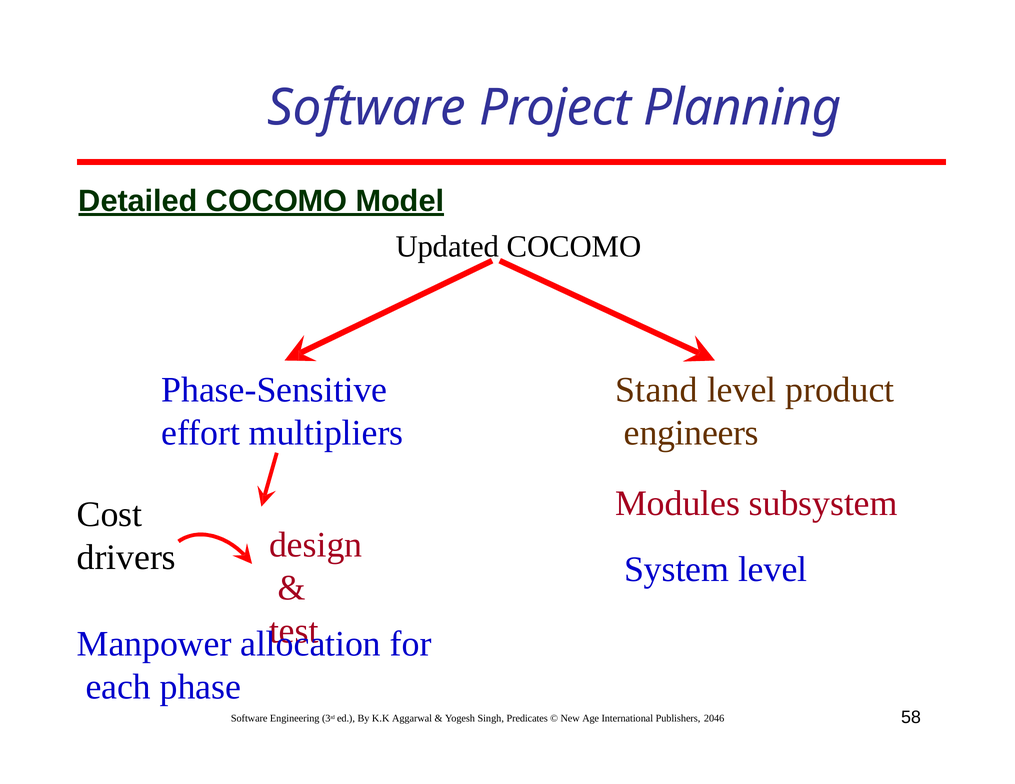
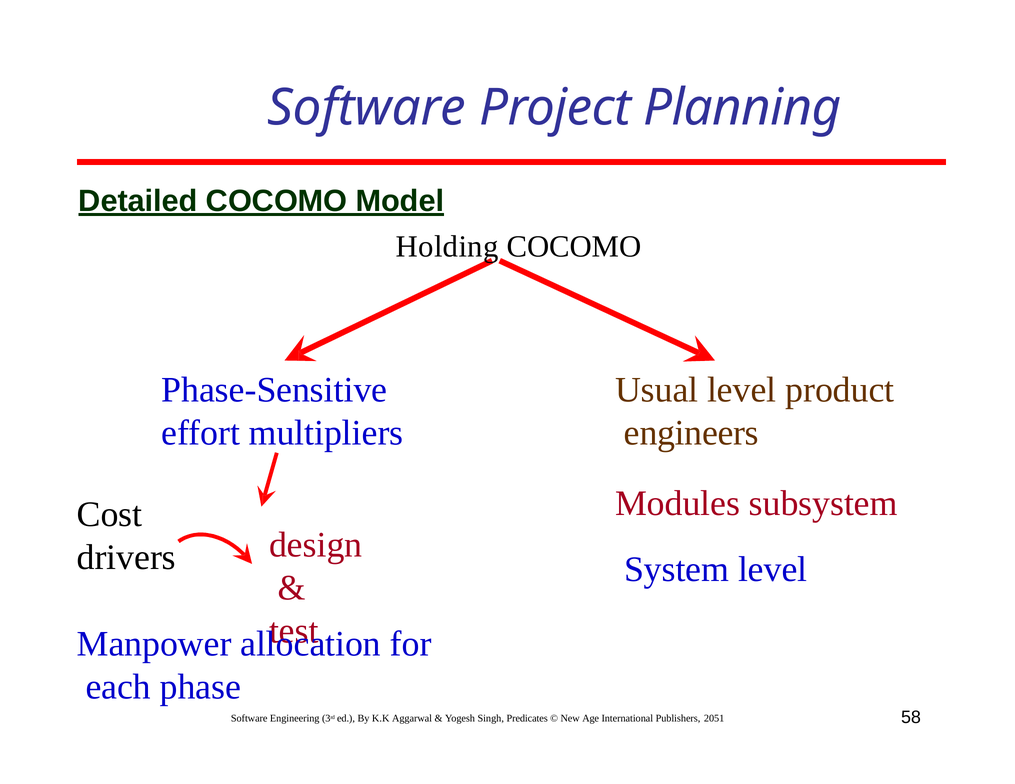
Updated: Updated -> Holding (447, 247)
Stand: Stand -> Usual (657, 390)
2046: 2046 -> 2051 (714, 719)
